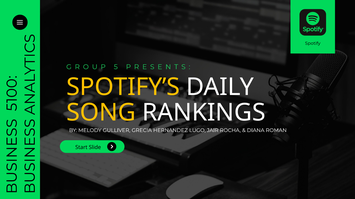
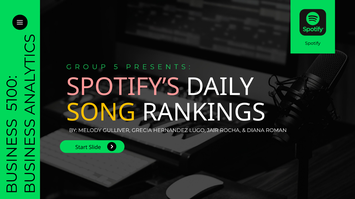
SPOTIFY’S colour: yellow -> pink (123, 87)
